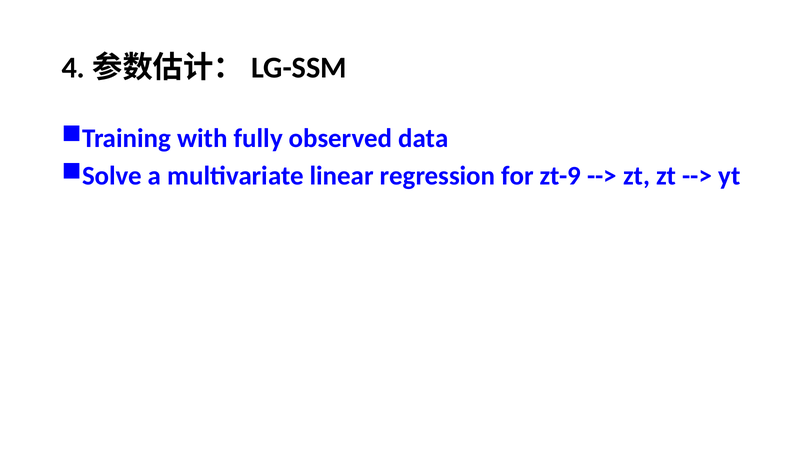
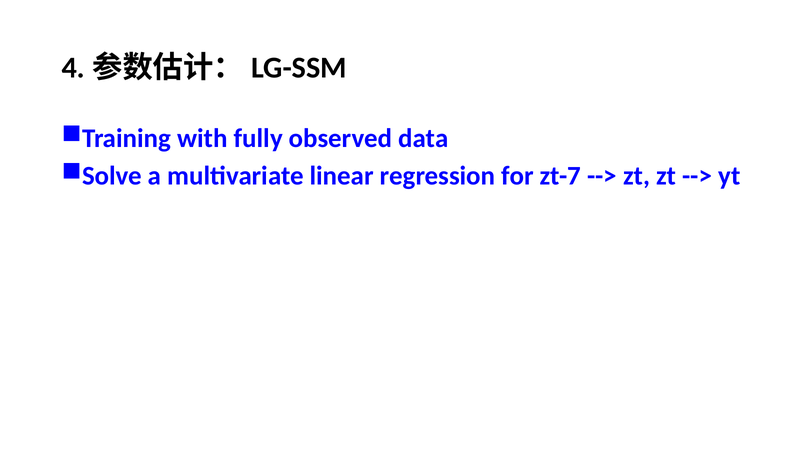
zt-9: zt-9 -> zt-7 (560, 176)
